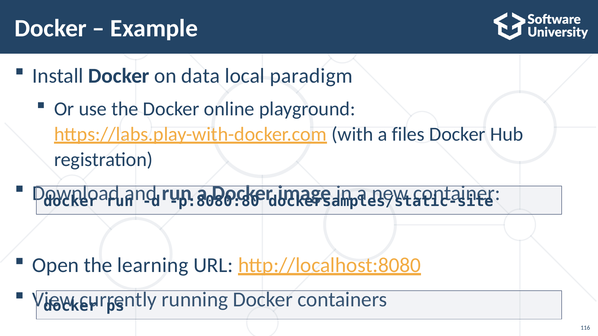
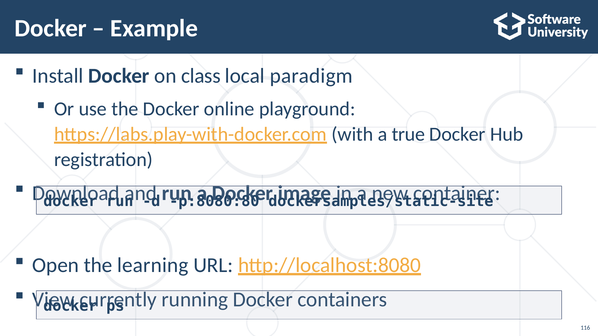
data: data -> class (201, 76)
files: files -> true (408, 134)
